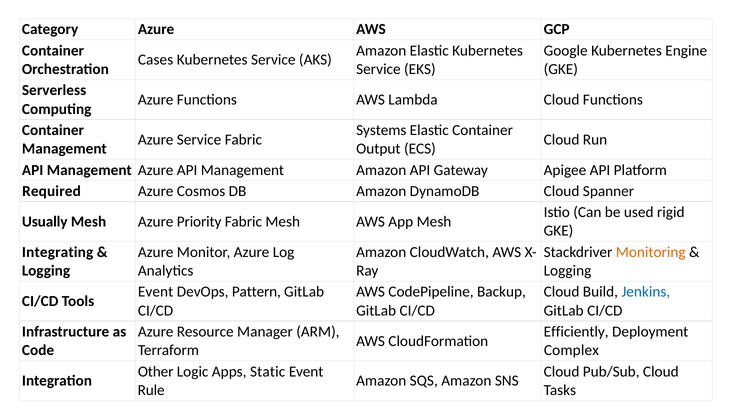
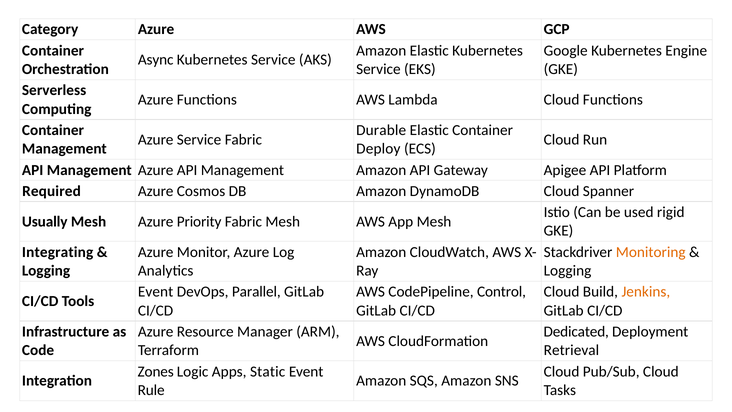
Cases: Cases -> Async (156, 60)
Systems: Systems -> Durable (381, 130)
Output: Output -> Deploy (378, 149)
Pattern: Pattern -> Parallel (256, 292)
Backup: Backup -> Control (502, 292)
Jenkins colour: blue -> orange (646, 292)
Efficiently: Efficiently -> Dedicated (576, 331)
Complex: Complex -> Retrieval (571, 350)
Other: Other -> Zones (156, 371)
